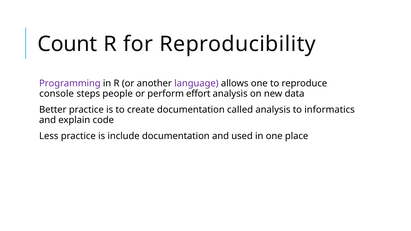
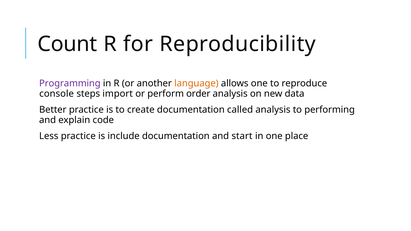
language colour: purple -> orange (196, 84)
people: people -> import (118, 94)
effort: effort -> order (198, 94)
informatics: informatics -> performing (330, 110)
used: used -> start (242, 136)
